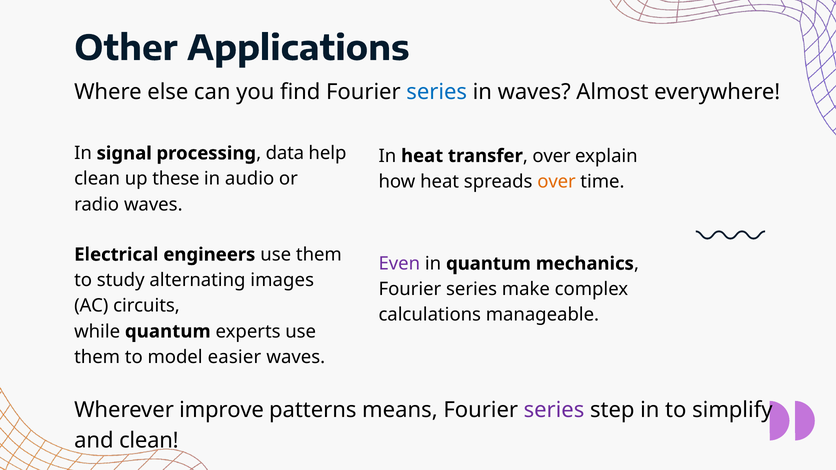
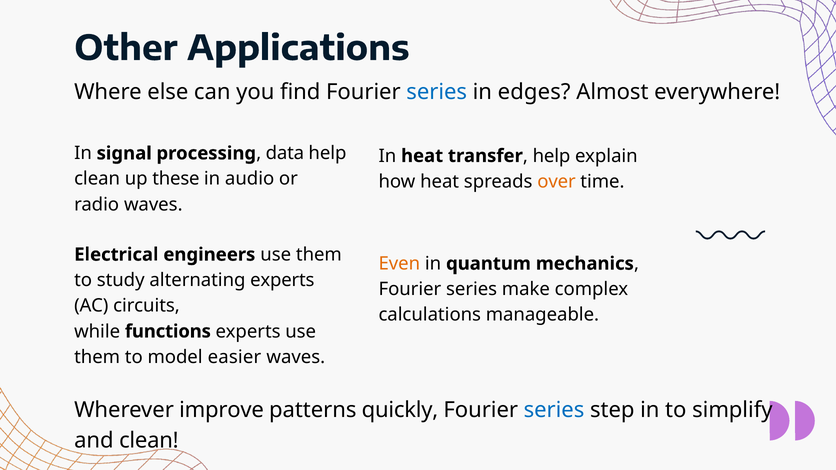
in waves: waves -> edges (534, 92)
transfer over: over -> help (552, 156)
Even colour: purple -> orange (399, 264)
alternating images: images -> experts (282, 280)
while quantum: quantum -> functions (168, 332)
means: means -> quickly (400, 410)
series colour: purple -> blue (554, 410)
